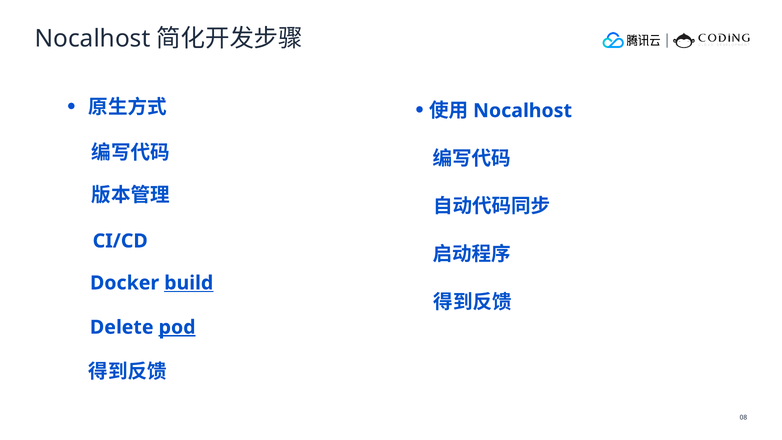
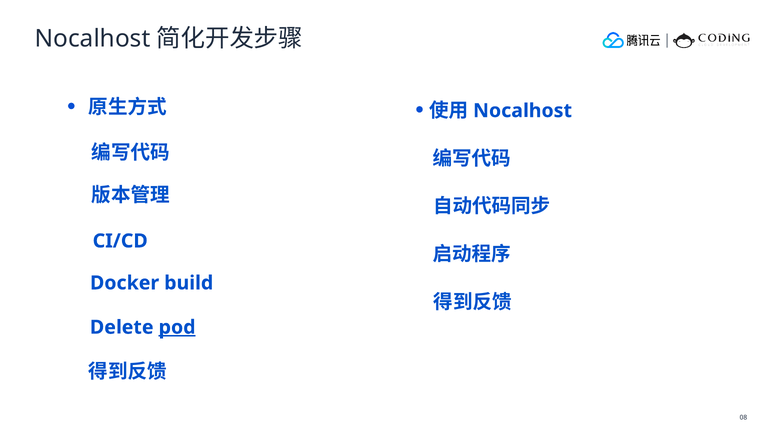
build underline: present -> none (189, 283)
